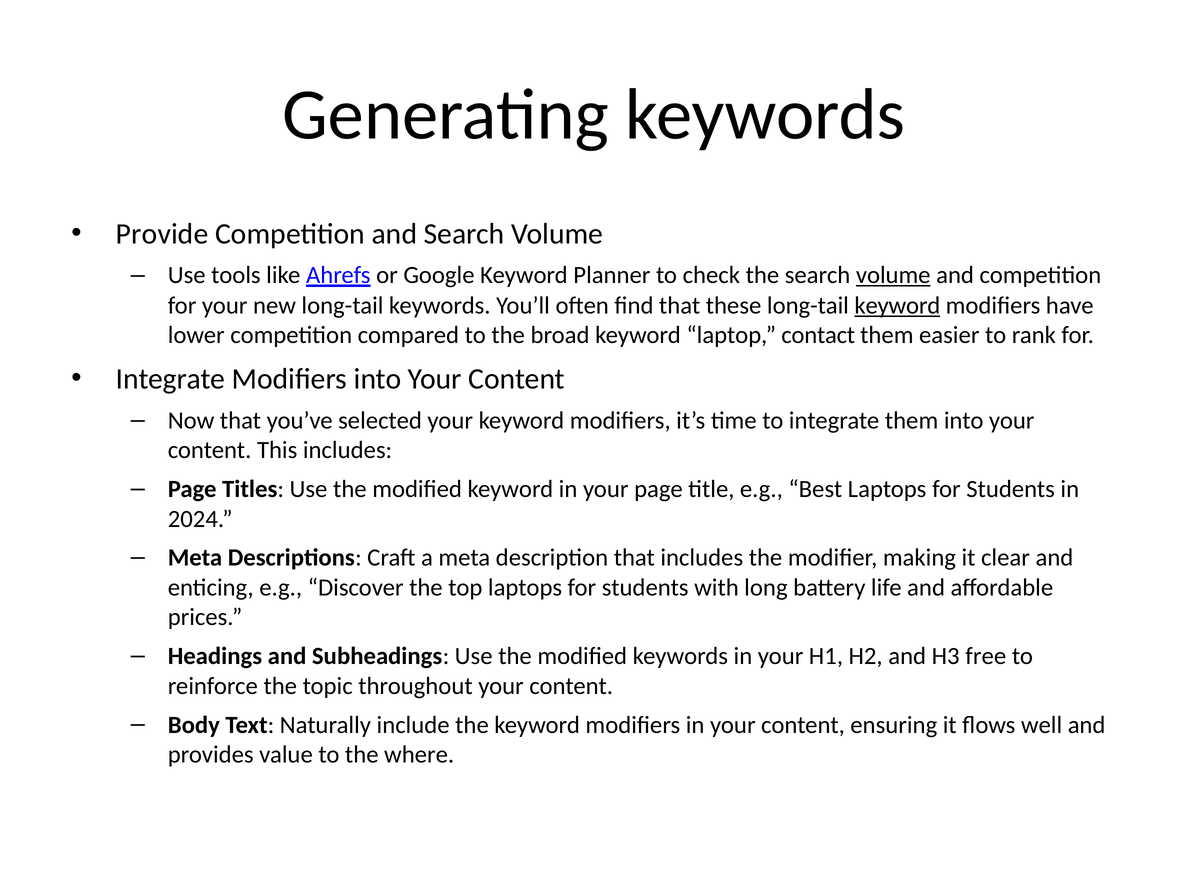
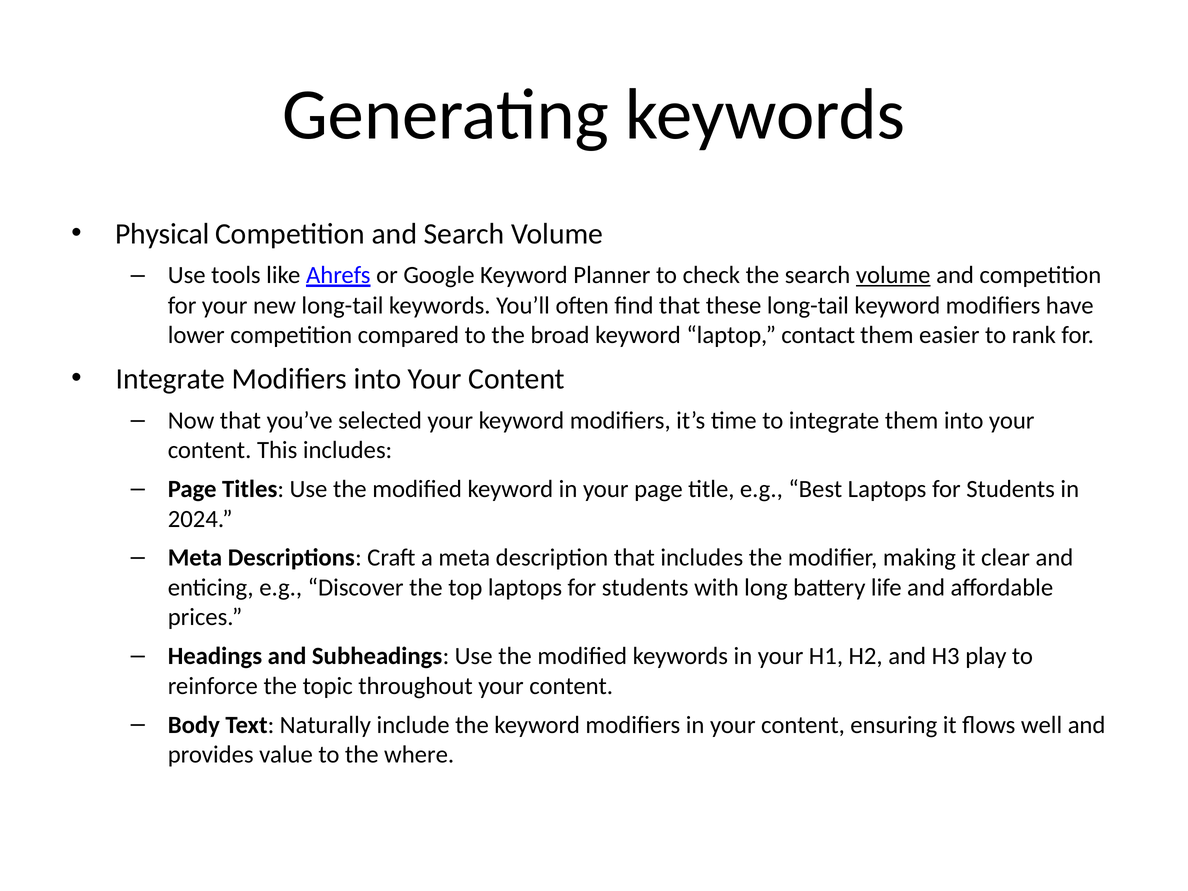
Provide: Provide -> Physical (162, 234)
keyword underline: present -> none (897, 306)
free: free -> play (986, 656)
